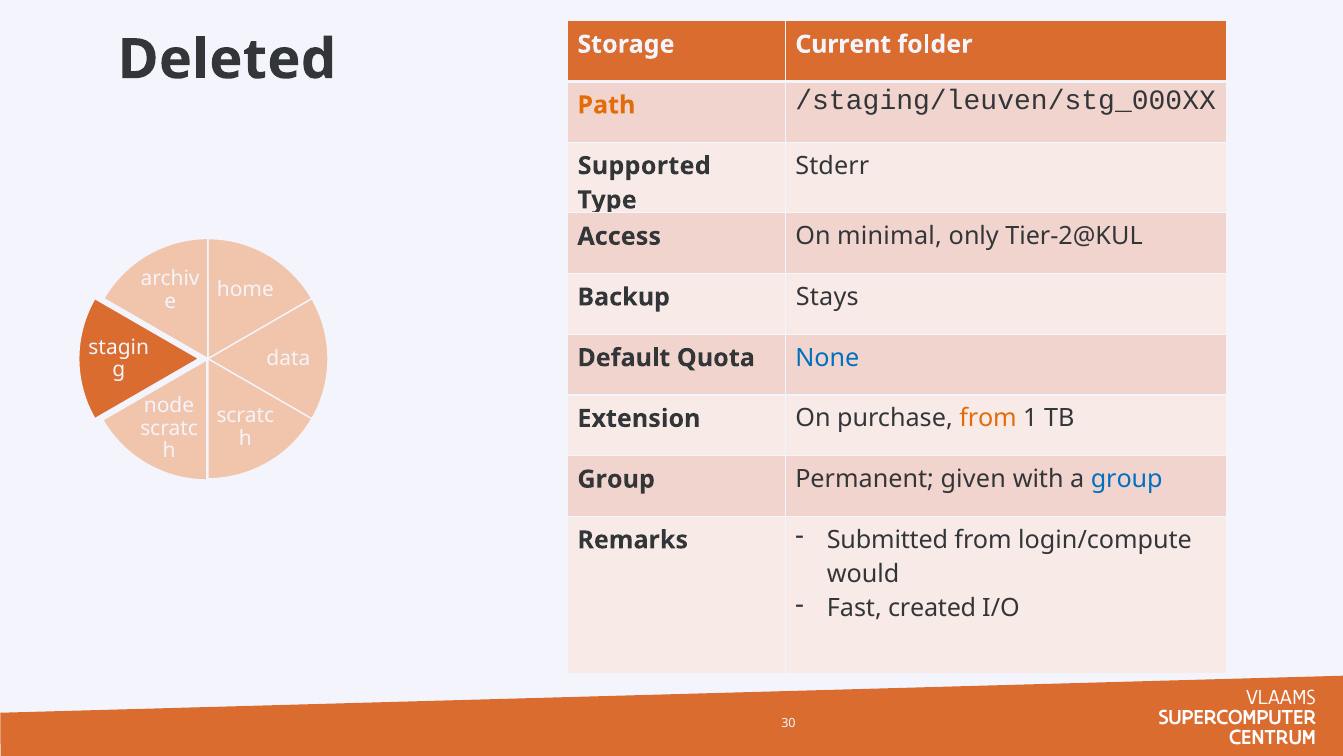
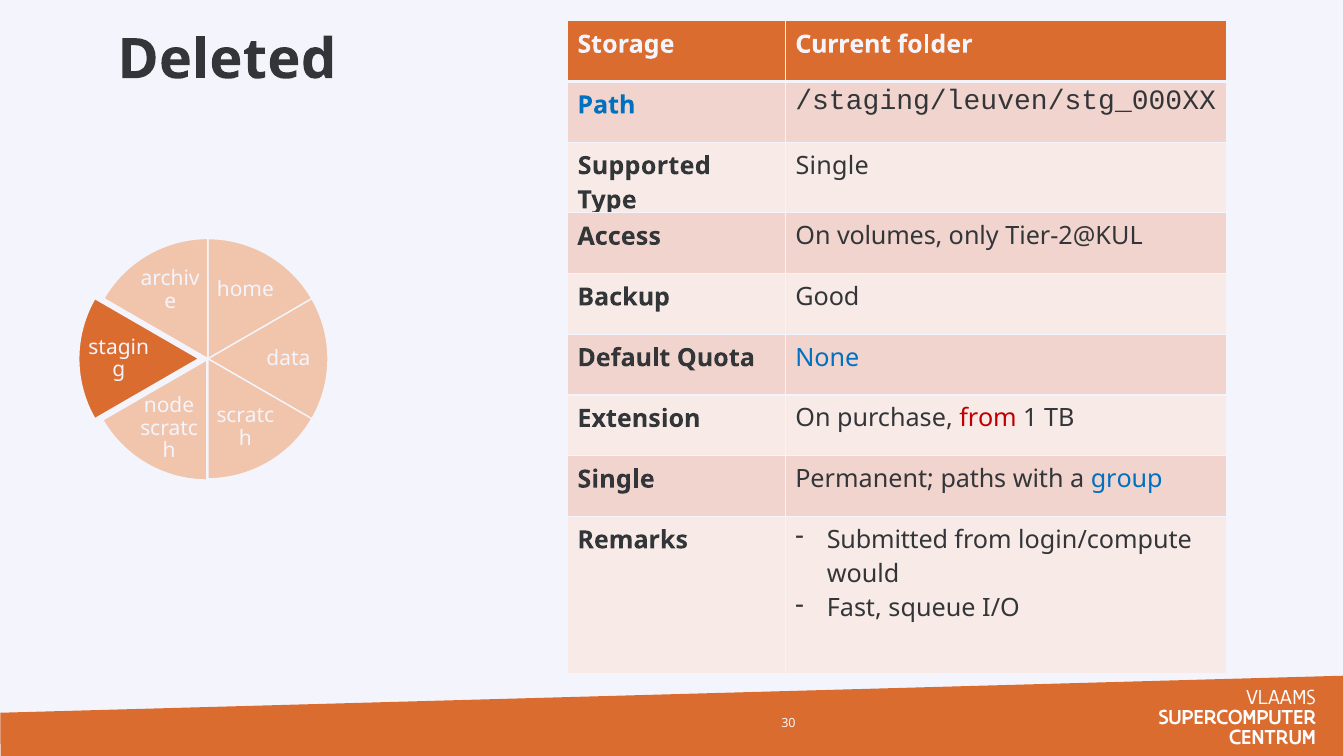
Path colour: orange -> blue (606, 105)
Stderr: Stderr -> Single (832, 166)
minimal: minimal -> volumes (890, 236)
Stays: Stays -> Good (827, 297)
from colour: orange -> red (988, 418)
Group: Group -> Single (616, 479)
given: given -> paths (973, 479)
created: created -> squeue (932, 608)
